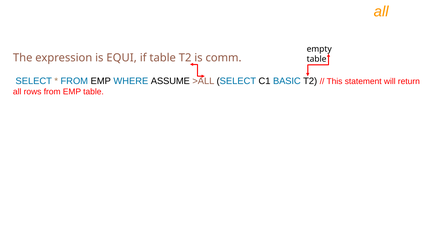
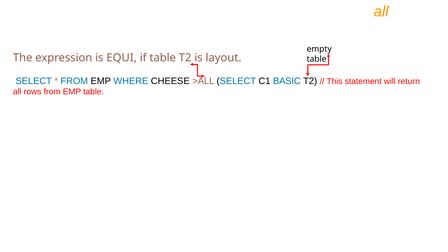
comm: comm -> layout (223, 58)
ASSUME: ASSUME -> CHEESE (170, 81)
